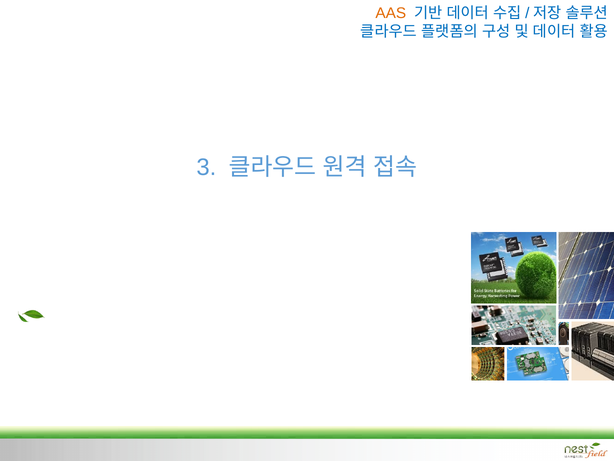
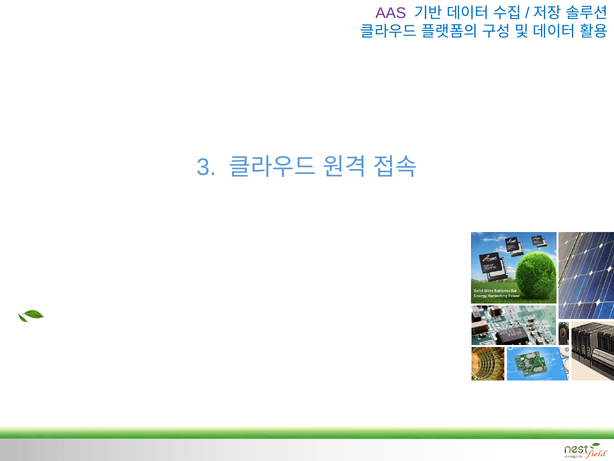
AAS colour: orange -> purple (391, 13)
